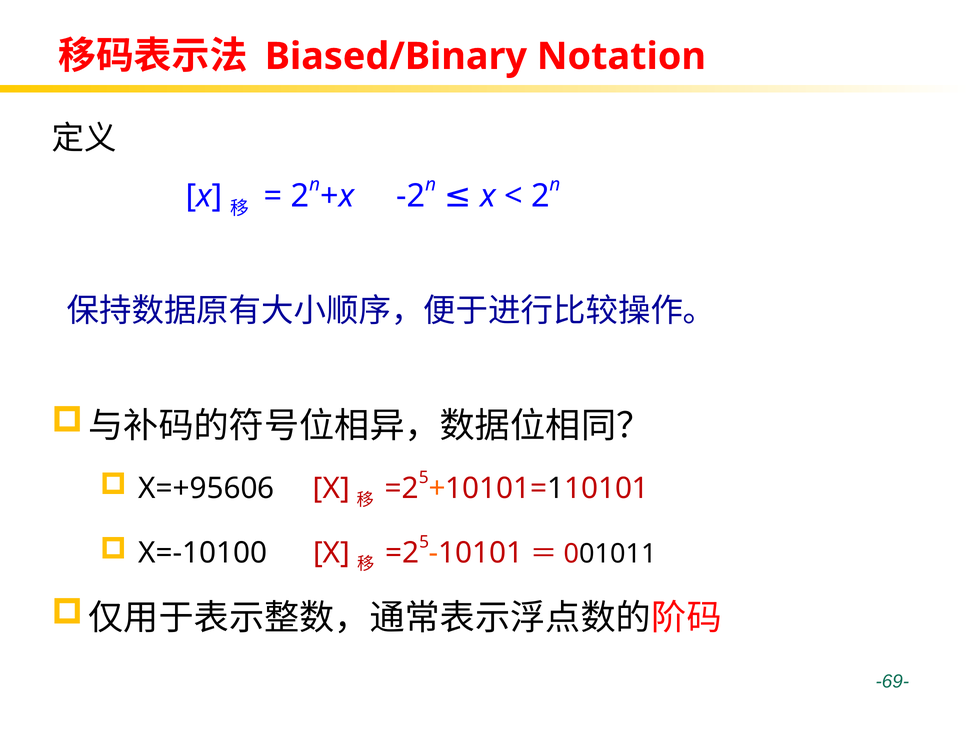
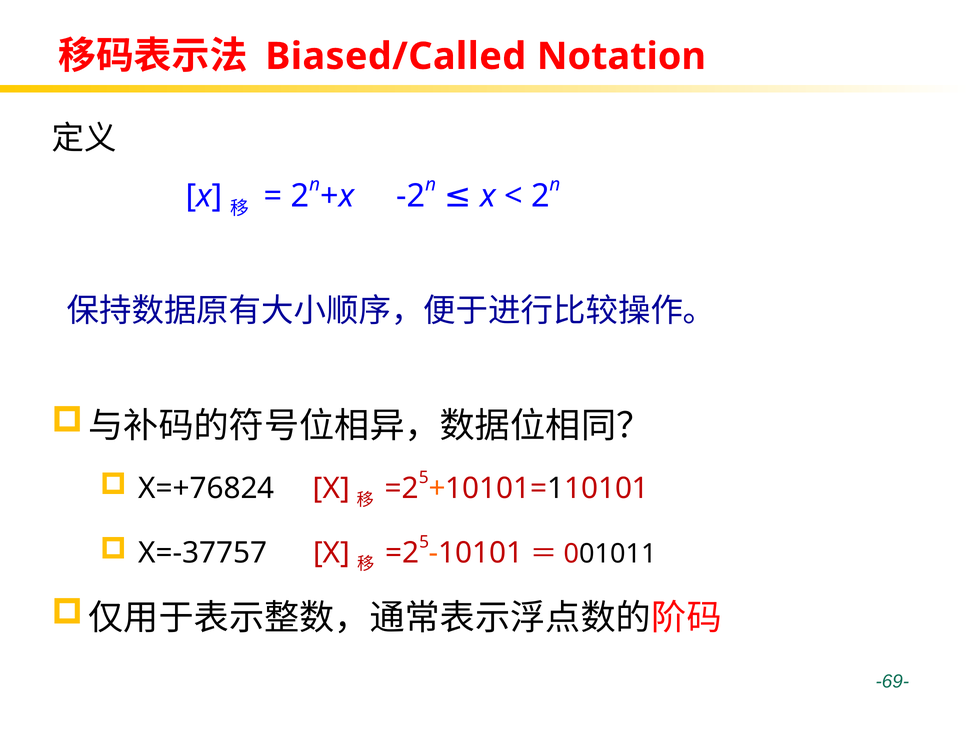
Biased/Binary: Biased/Binary -> Biased/Called (396, 56)
X=+95606: X=+95606 -> X=+76824 (206, 488)
X=-10100: X=-10100 -> X=-37757 (203, 553)
